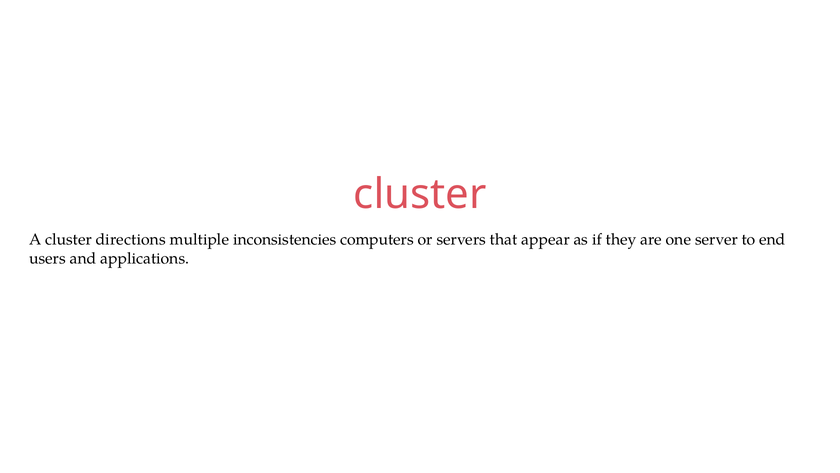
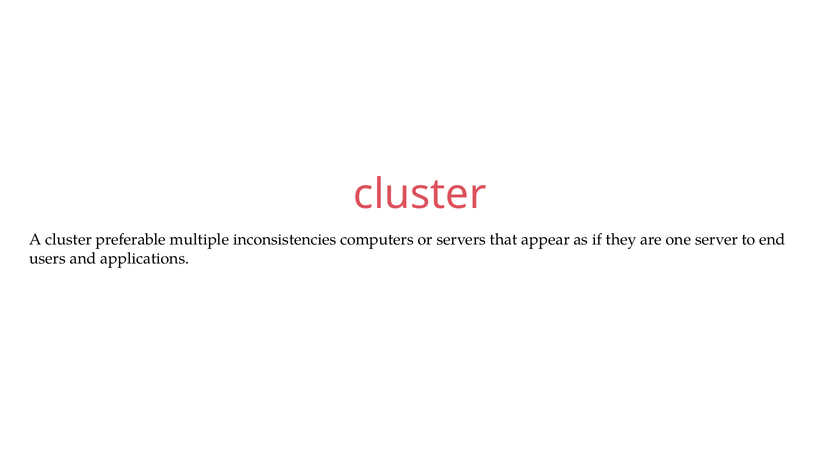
directions: directions -> preferable (131, 239)
